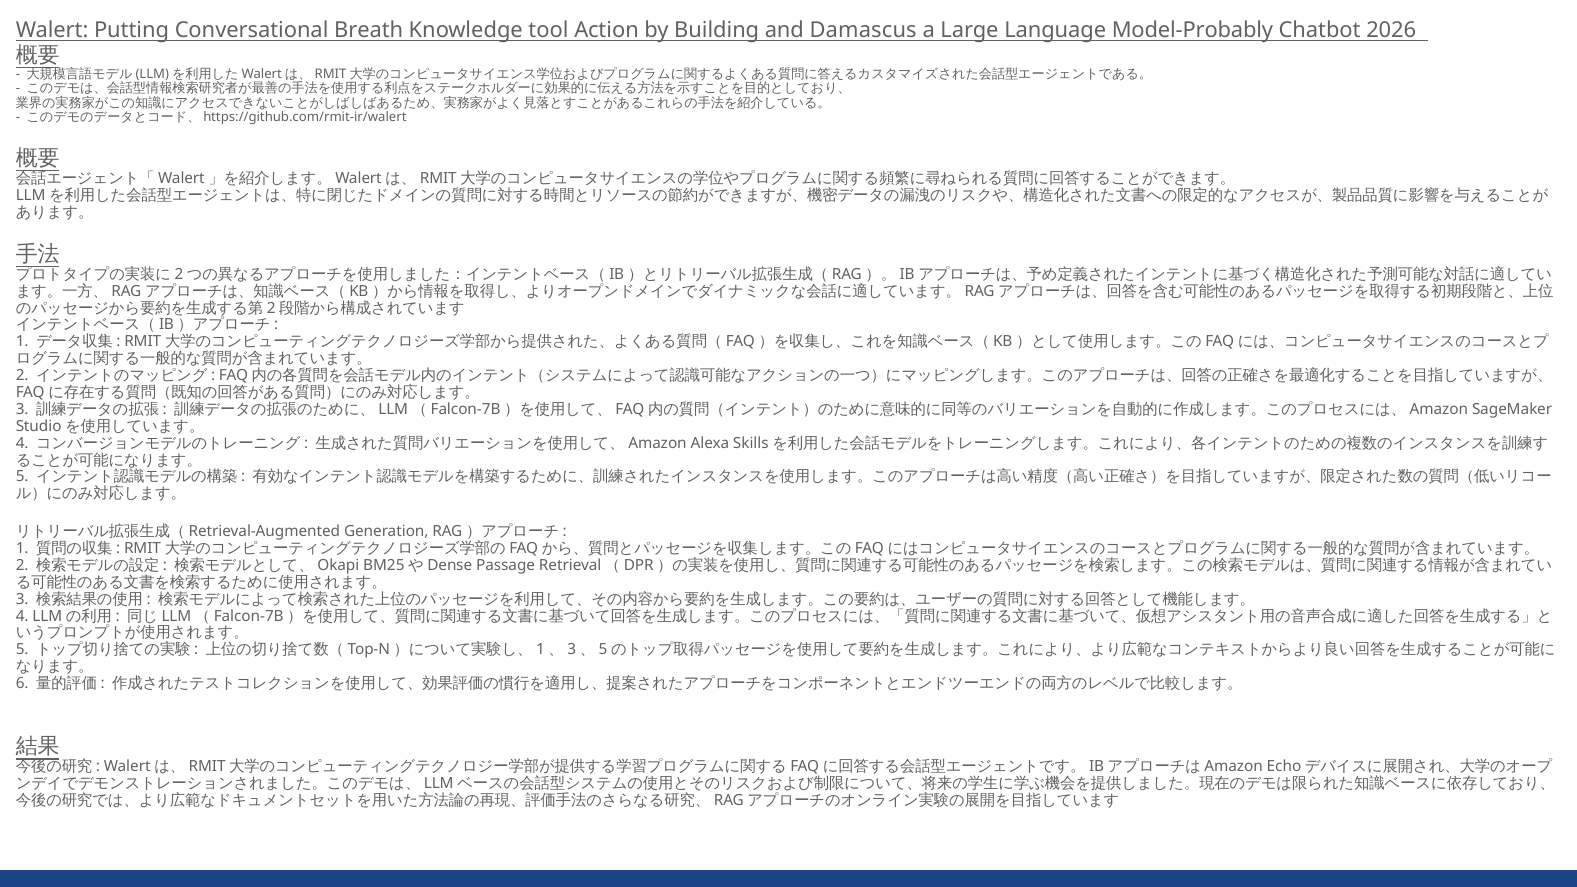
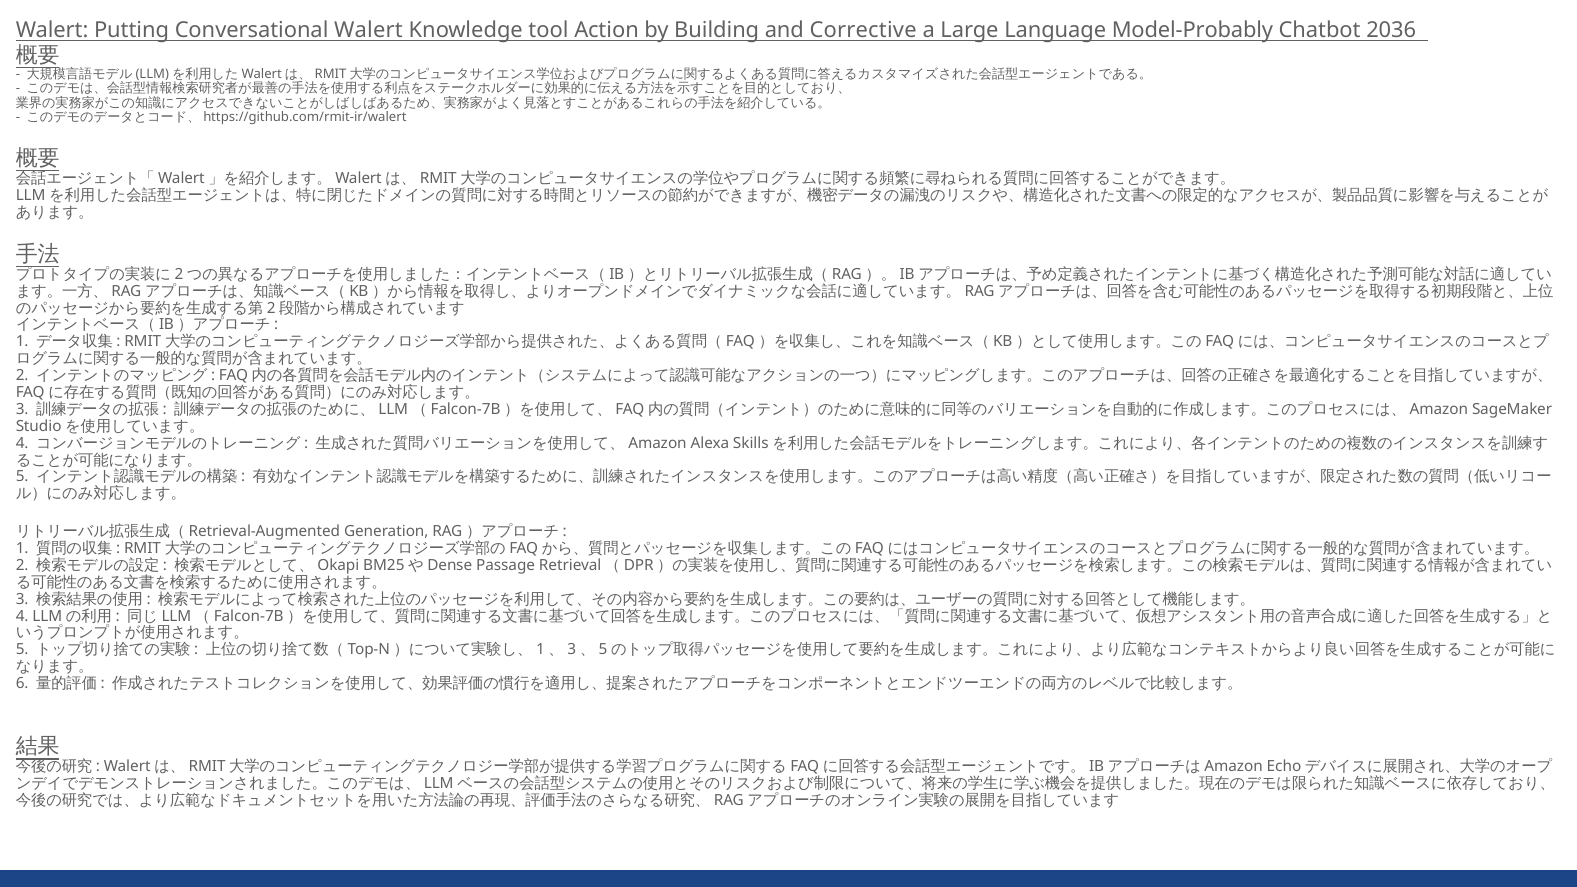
Conversational Breath: Breath -> Walert (368, 30)
Damascus: Damascus -> Corrective (863, 30)
2026: 2026 -> 2036 (1391, 30)
